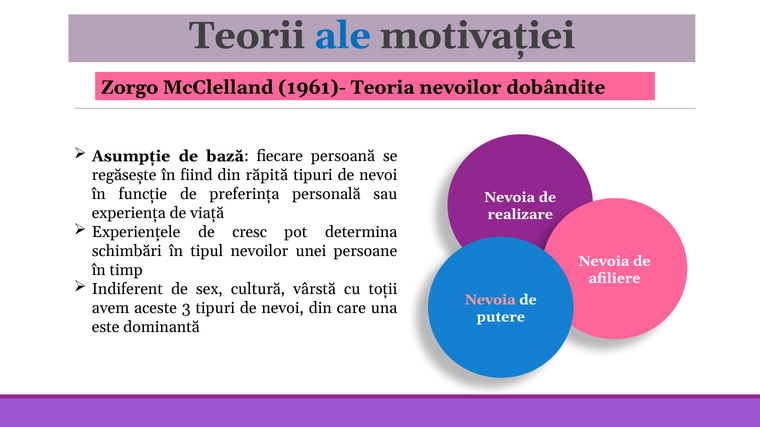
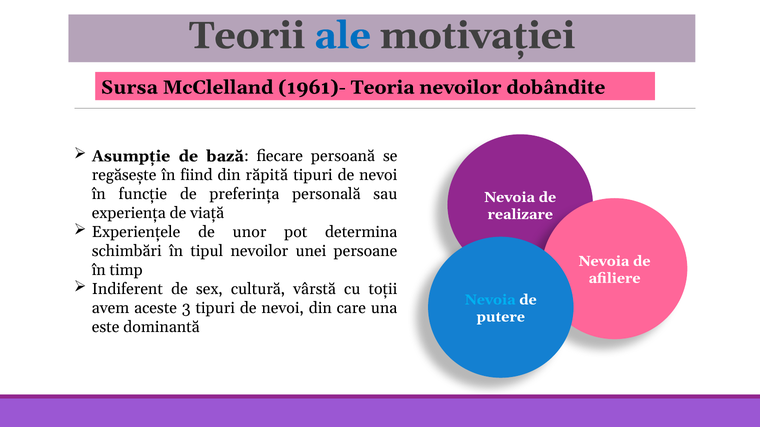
Zorgo: Zorgo -> Sursa (129, 88)
cresc: cresc -> unor (249, 232)
Nevoia colour: pink -> light blue (490, 300)
